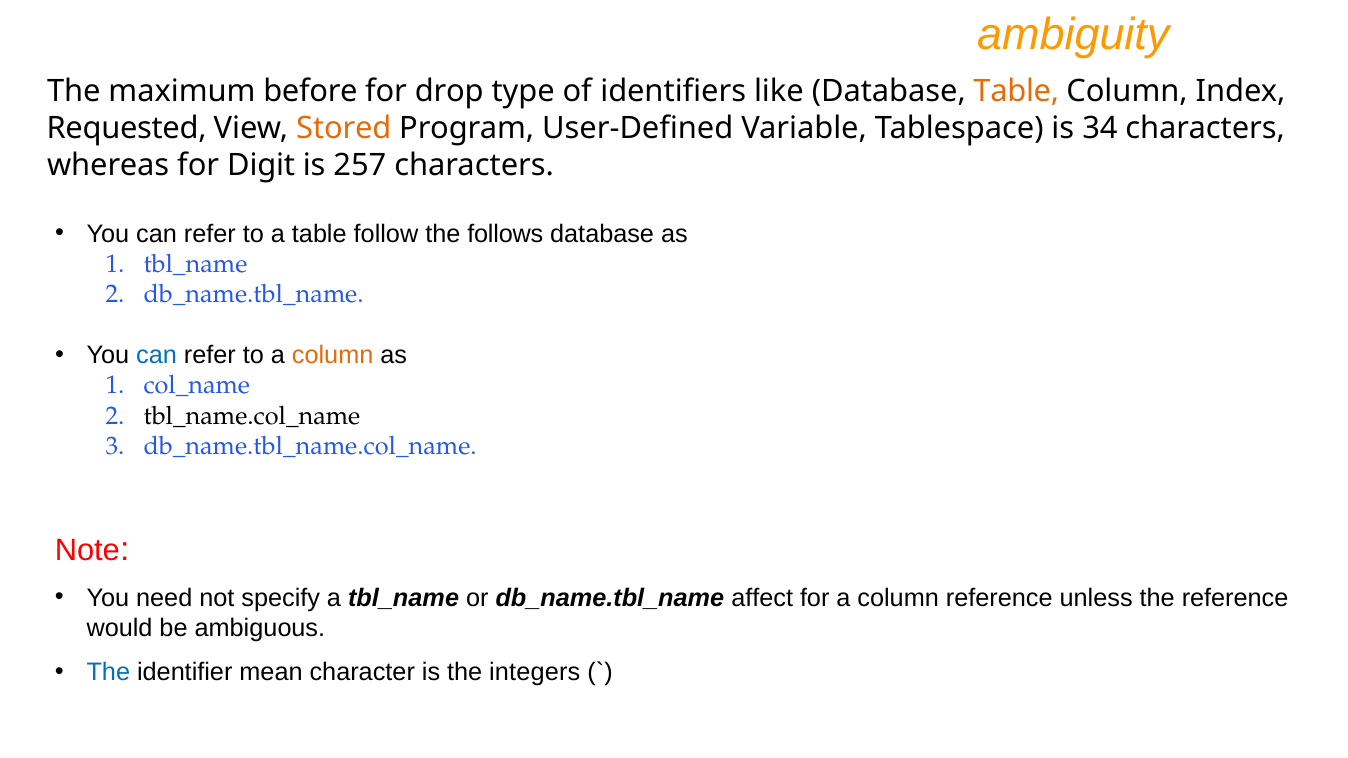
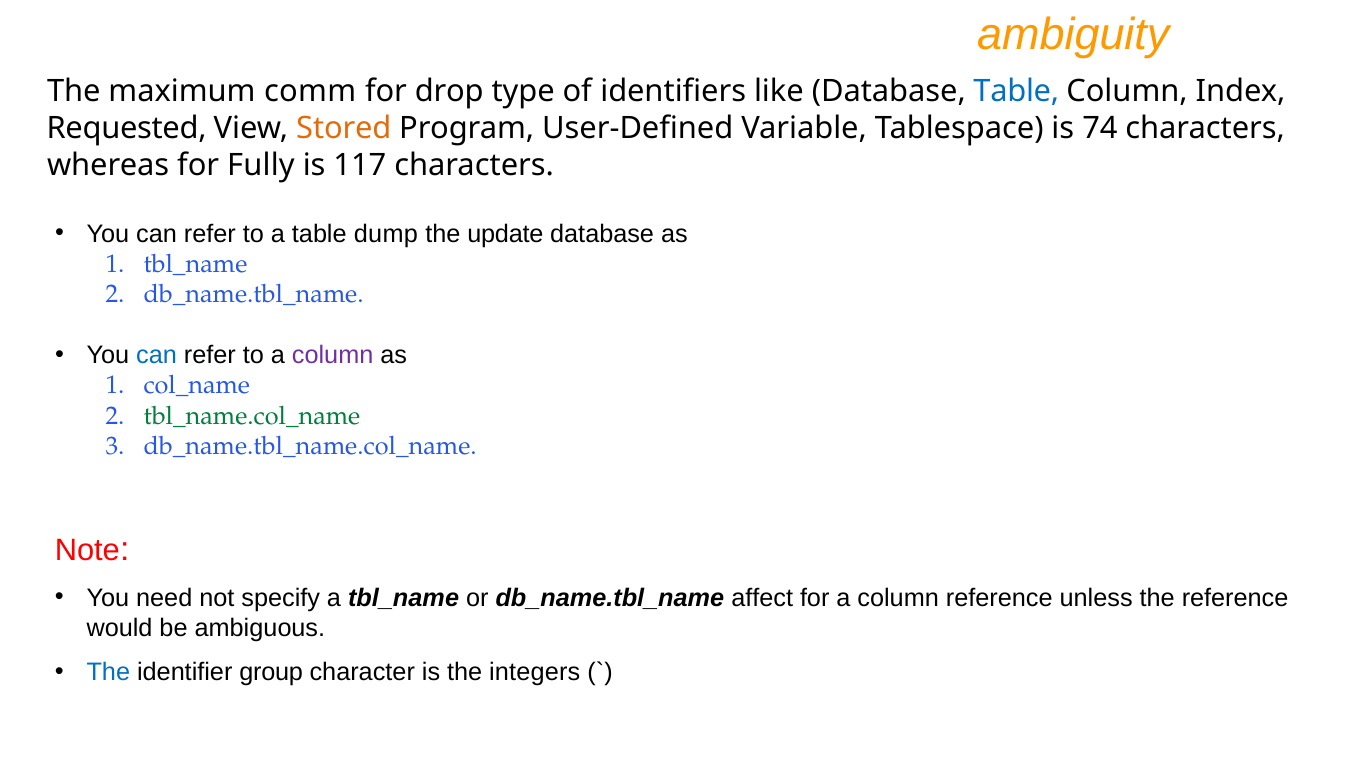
before: before -> comm (310, 91)
Table colour: orange -> blue (1016, 91)
34: 34 -> 74 (1100, 128)
Digit: Digit -> Fully (261, 166)
257: 257 -> 117 (360, 166)
follow: follow -> dump (386, 234)
follows: follows -> update (505, 234)
column colour: orange -> purple (333, 355)
tbl_name.col_name colour: black -> green (252, 416)
mean: mean -> group (271, 672)
